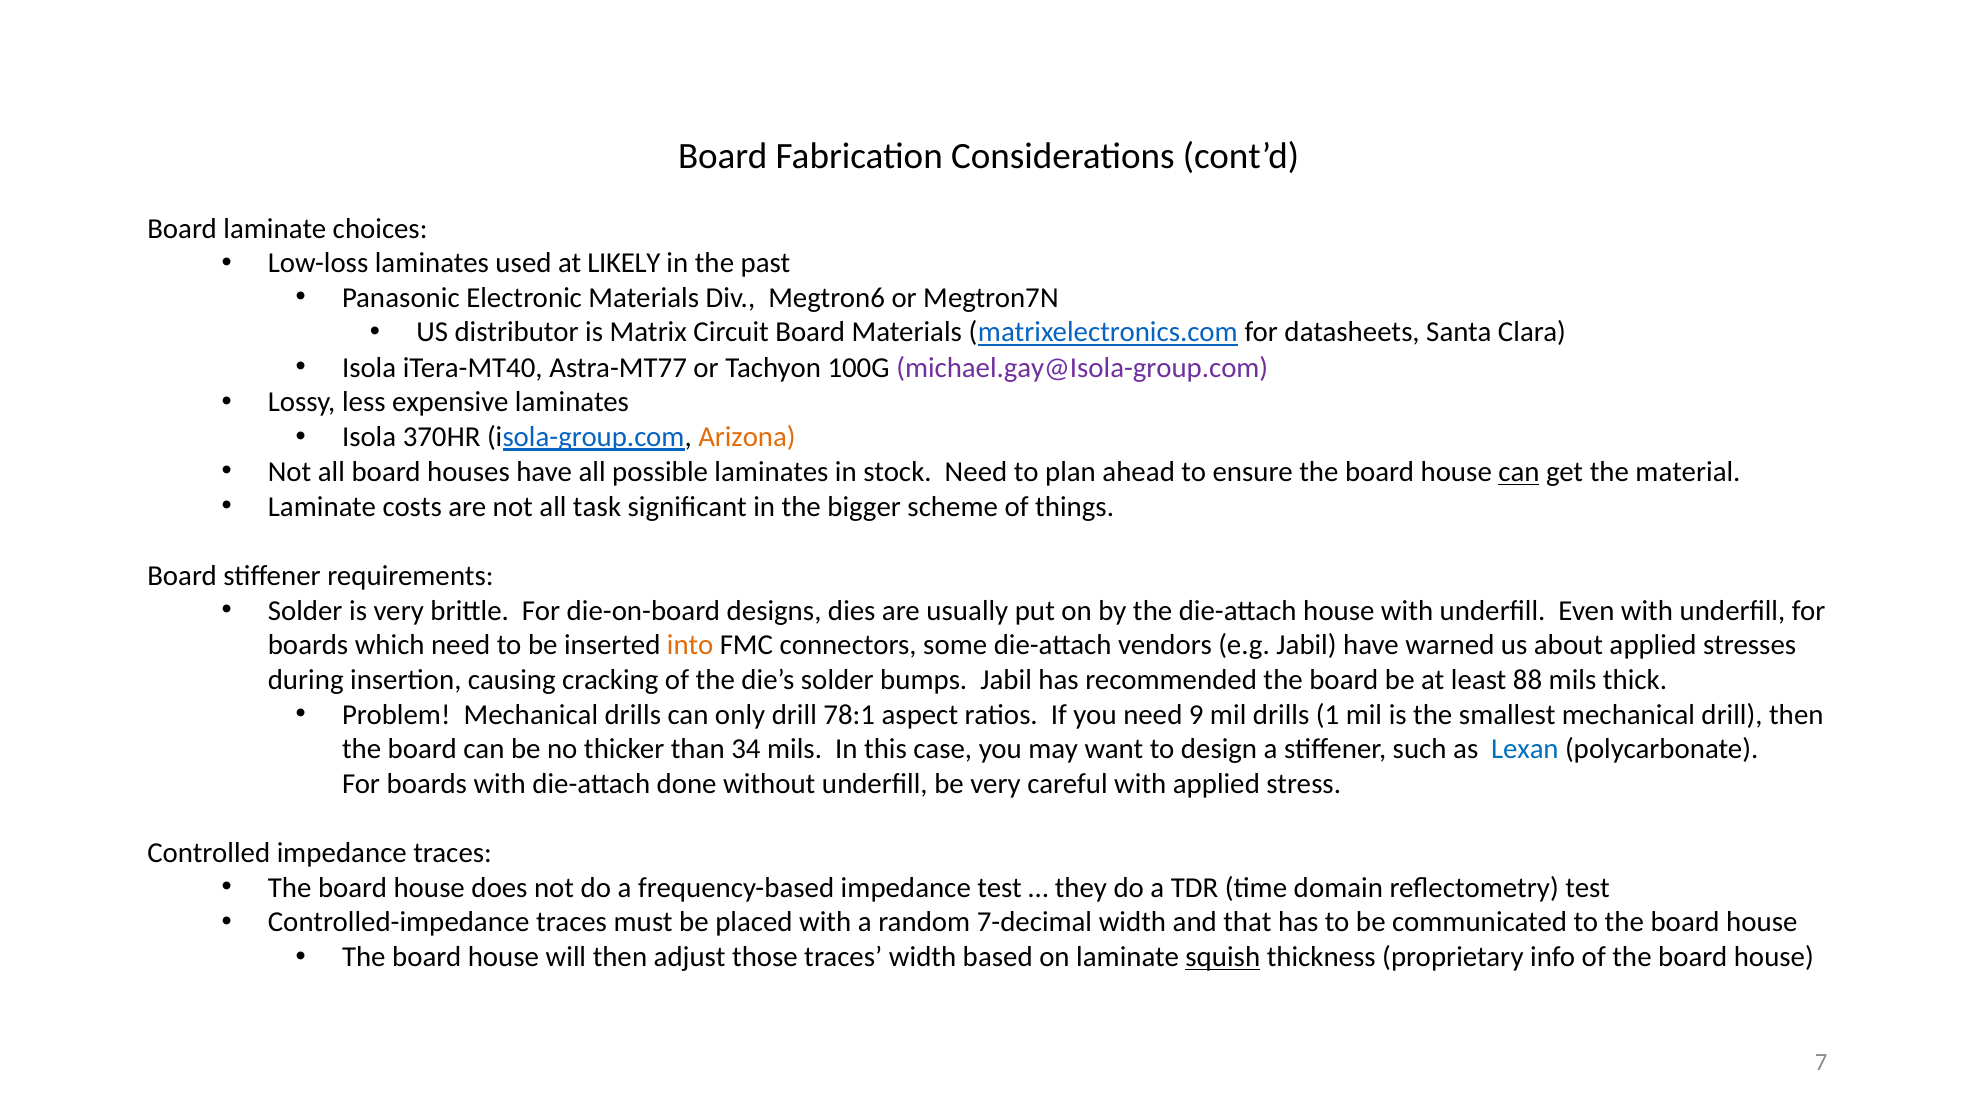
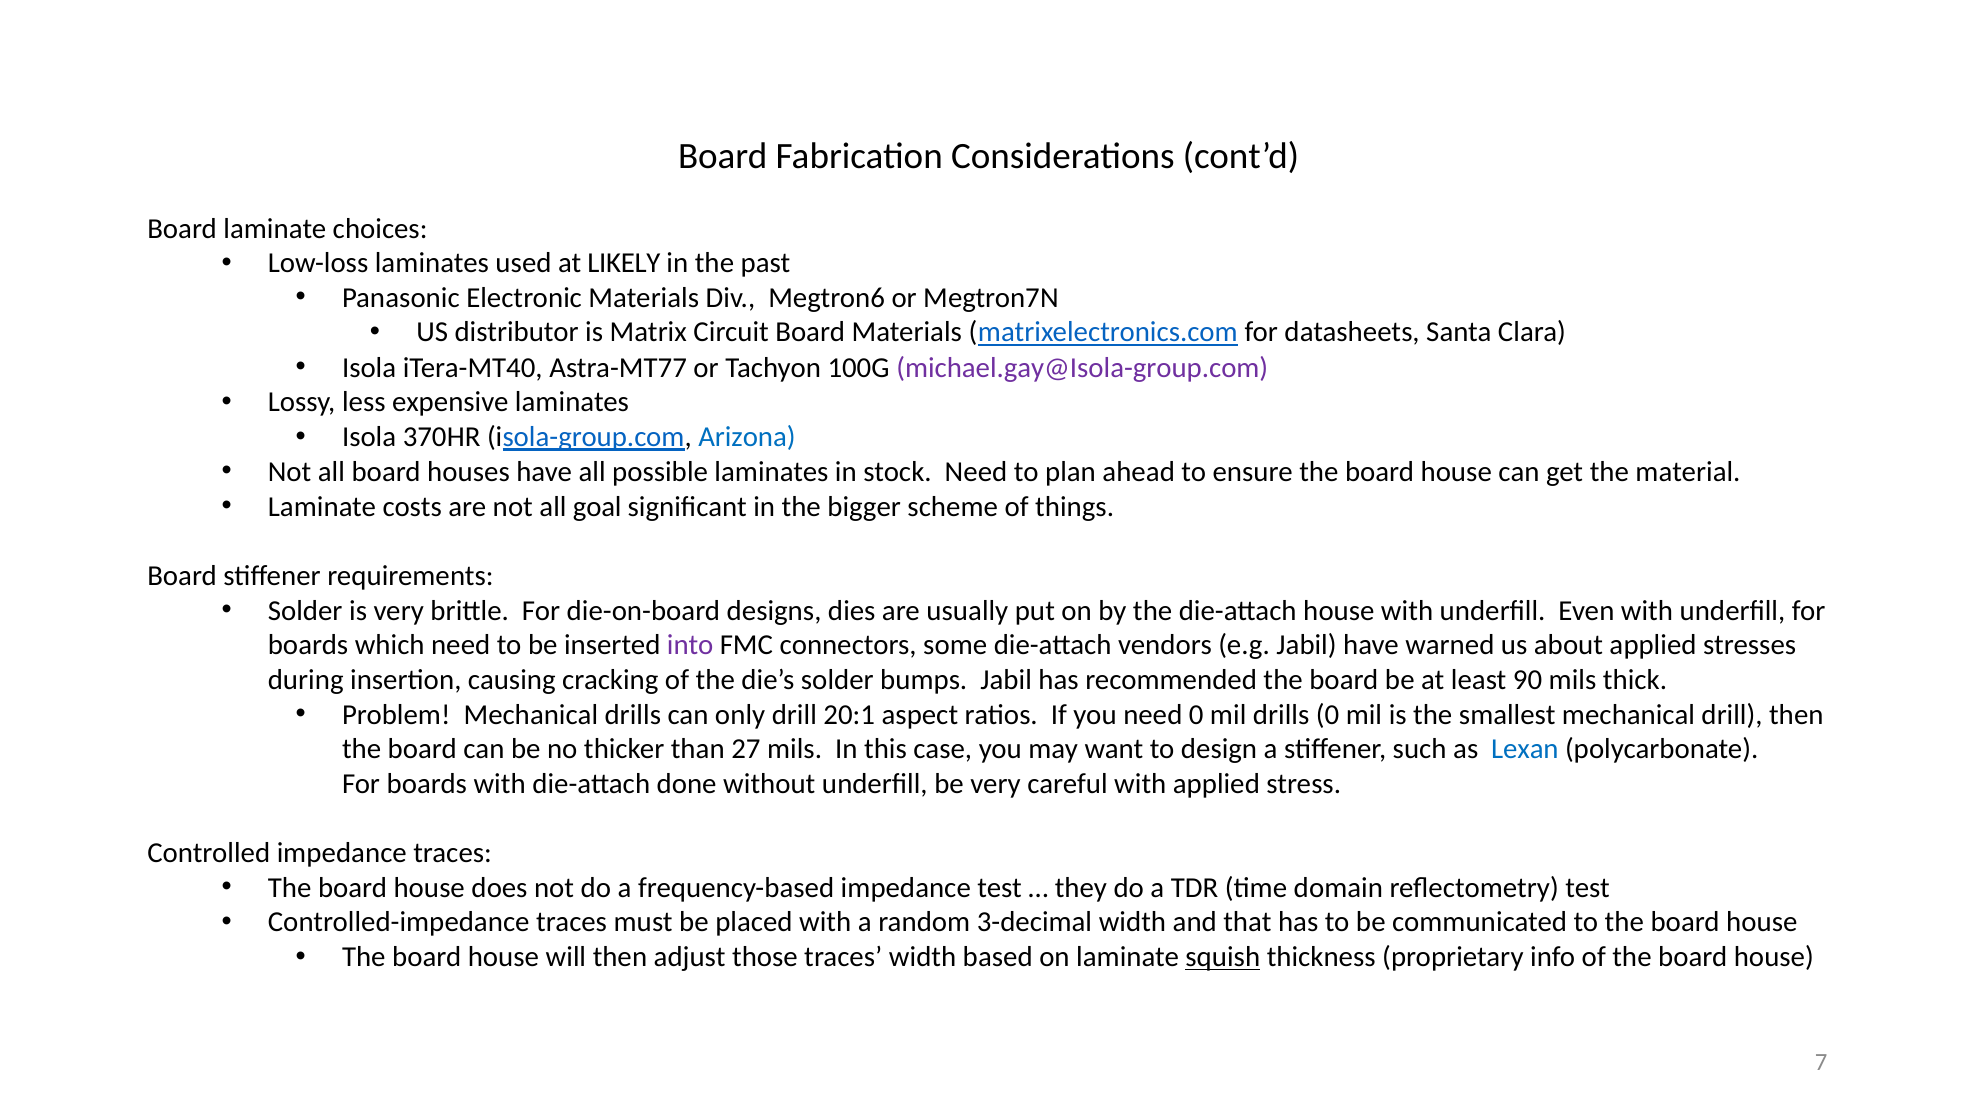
Arizona colour: orange -> blue (747, 437)
can underline: present -> none (1519, 472)
task: task -> goal (597, 506)
into colour: orange -> purple (690, 645)
88: 88 -> 90 (1528, 680)
78:1: 78:1 -> 20:1 (849, 714)
need 9: 9 -> 0 (1196, 714)
drills 1: 1 -> 0 (1328, 714)
34: 34 -> 27 (746, 749)
7-decimal: 7-decimal -> 3-decimal (1034, 922)
